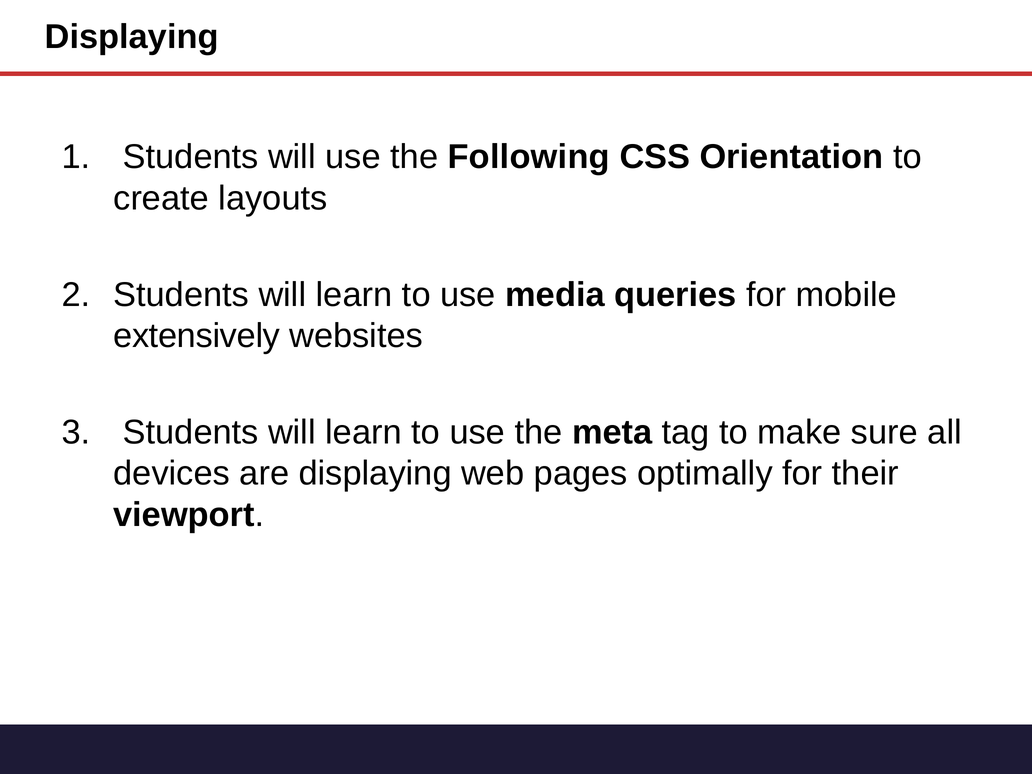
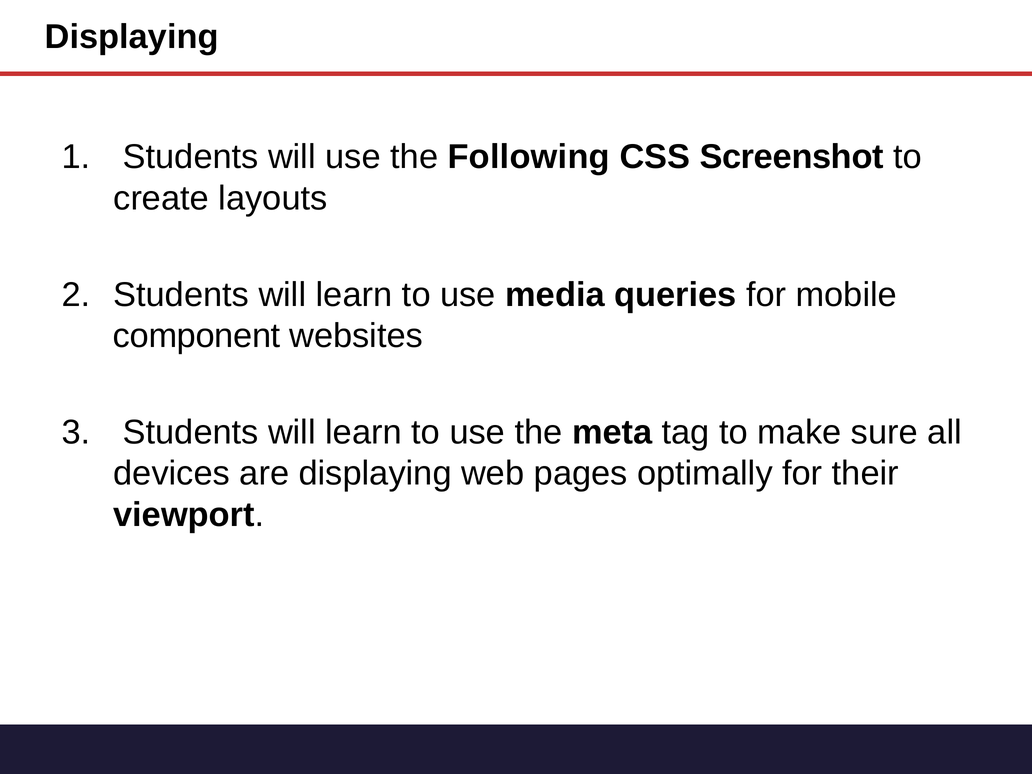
Orientation: Orientation -> Screenshot (792, 157)
extensively: extensively -> component (197, 336)
